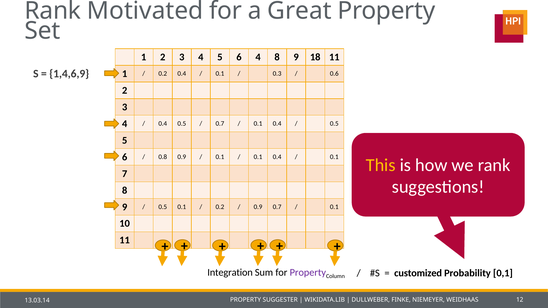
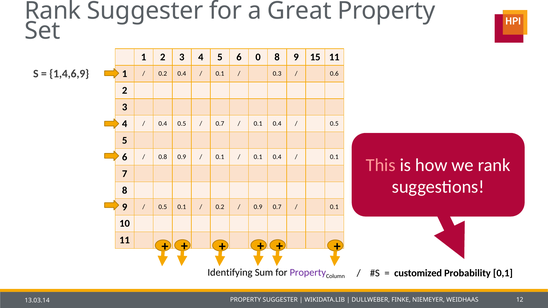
Rank Motivated: Motivated -> Suggester (145, 11)
6 4: 4 -> 0 (258, 57)
18: 18 -> 15 (315, 57)
This colour: yellow -> pink (381, 165)
Integration: Integration -> Identifying (230, 273)
